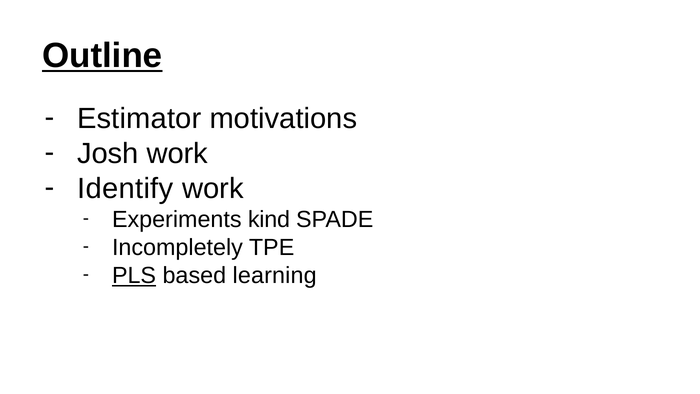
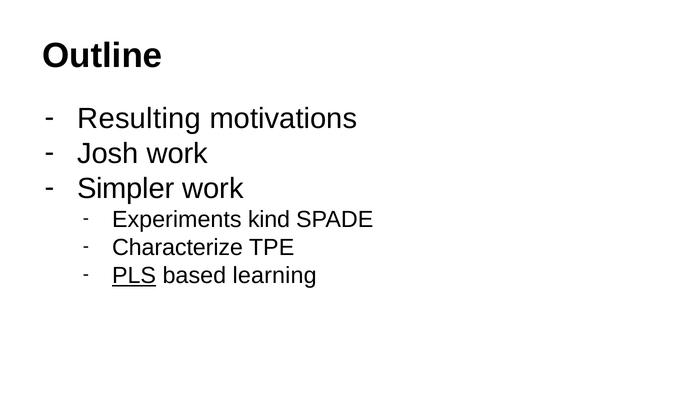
Outline underline: present -> none (102, 56)
Estimator: Estimator -> Resulting (139, 118)
Identify: Identify -> Simpler (126, 188)
Incompletely: Incompletely -> Characterize (177, 248)
